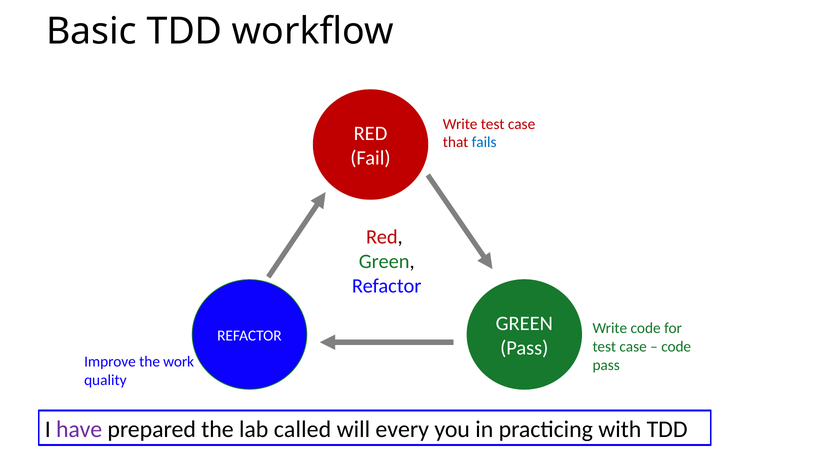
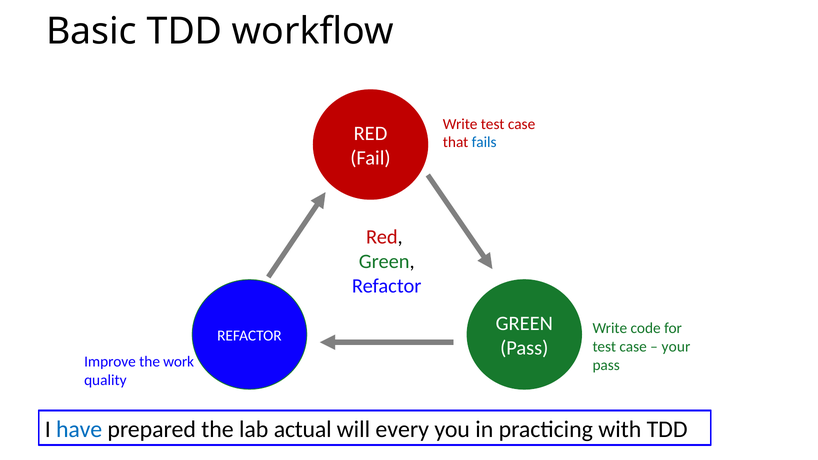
code: code -> your (676, 347)
have colour: purple -> blue (79, 429)
called: called -> actual (303, 429)
